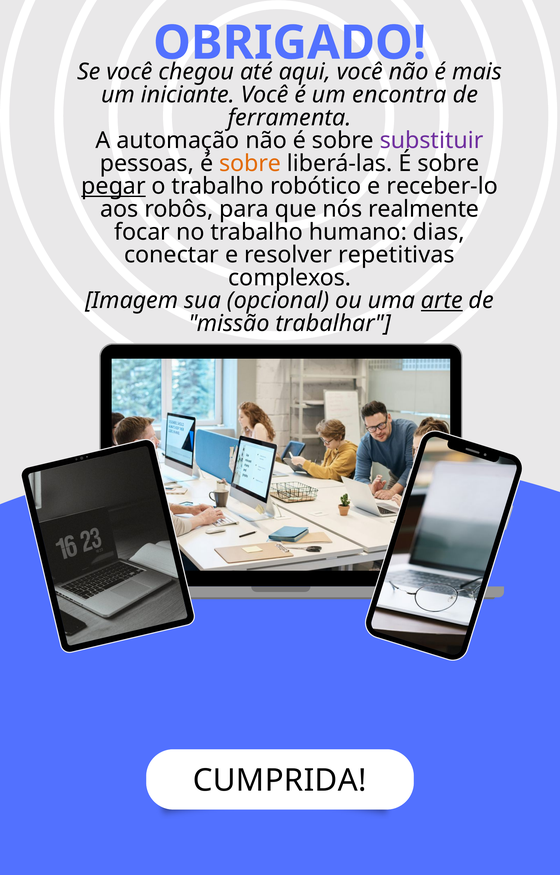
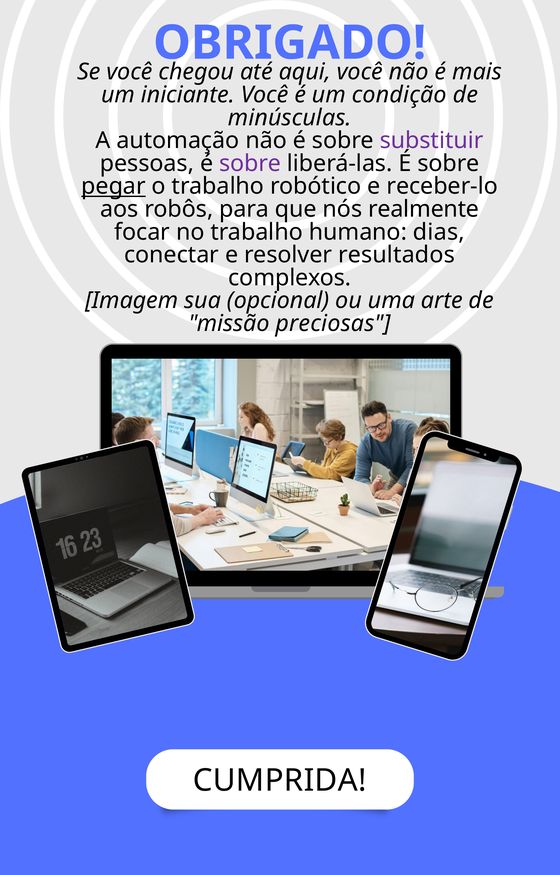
encontra: encontra -> condição (399, 95)
ferramenta: ferramenta -> minúsculas (290, 118)
sobre colour: orange -> purple (250, 163)
repetitivas: repetitivas -> resultados (396, 255)
arte underline: present -> none (442, 301)
trabalhar: trabalhar -> preciosas (333, 323)
